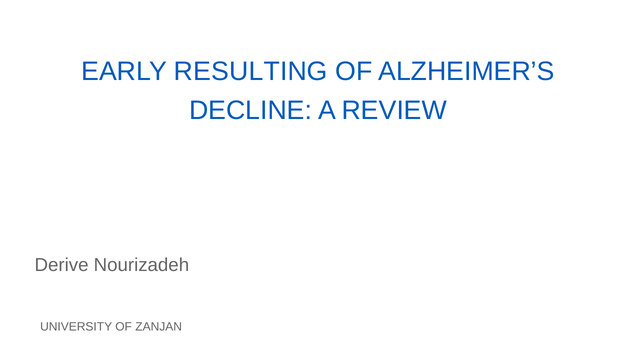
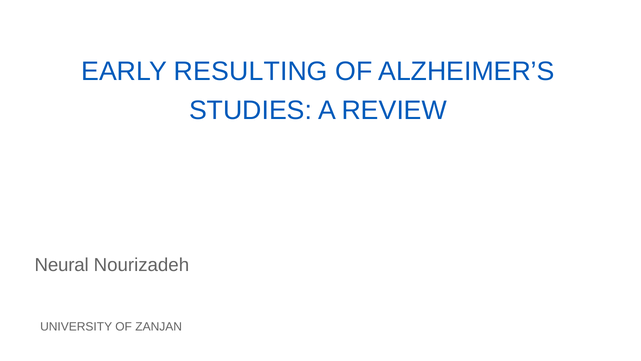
DECLINE: DECLINE -> STUDIES (251, 110)
Derive: Derive -> Neural (62, 265)
